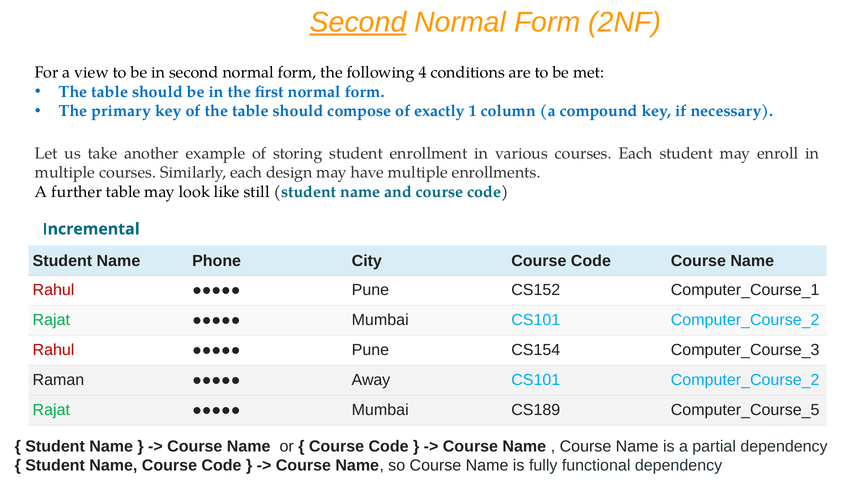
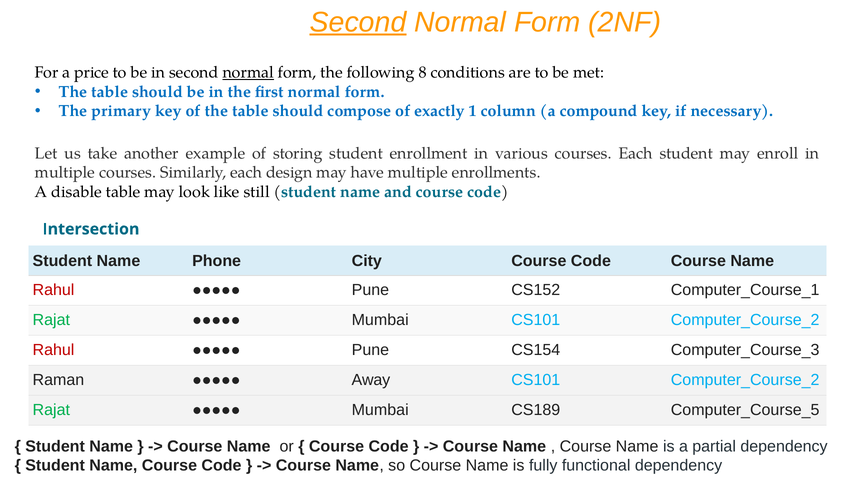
view: view -> price (92, 73)
normal underline: none -> present (248, 73)
4: 4 -> 8 (423, 73)
further: further -> disable (77, 192)
Incremental: Incremental -> Intersection (91, 229)
